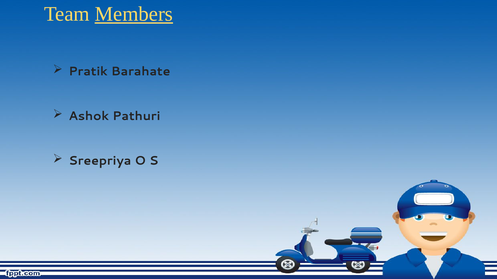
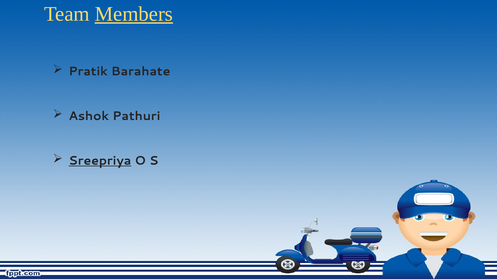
Sreepriya underline: none -> present (100, 161)
